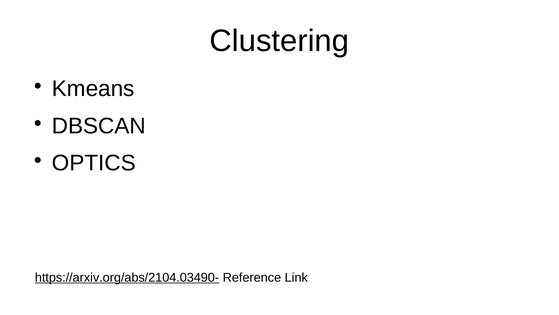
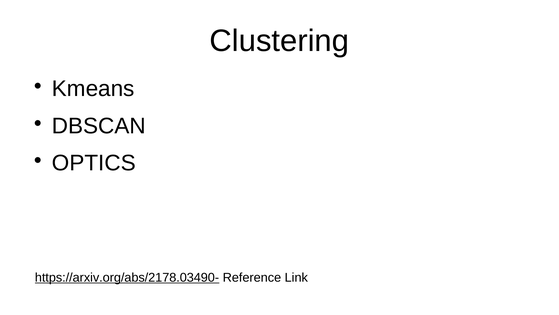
https://arxiv.org/abs/2104.03490-: https://arxiv.org/abs/2104.03490- -> https://arxiv.org/abs/2178.03490- (127, 277)
